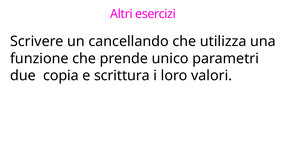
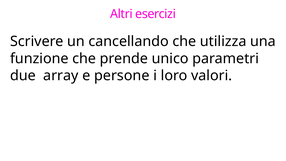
copia: copia -> array (61, 76)
scrittura: scrittura -> persone (122, 76)
